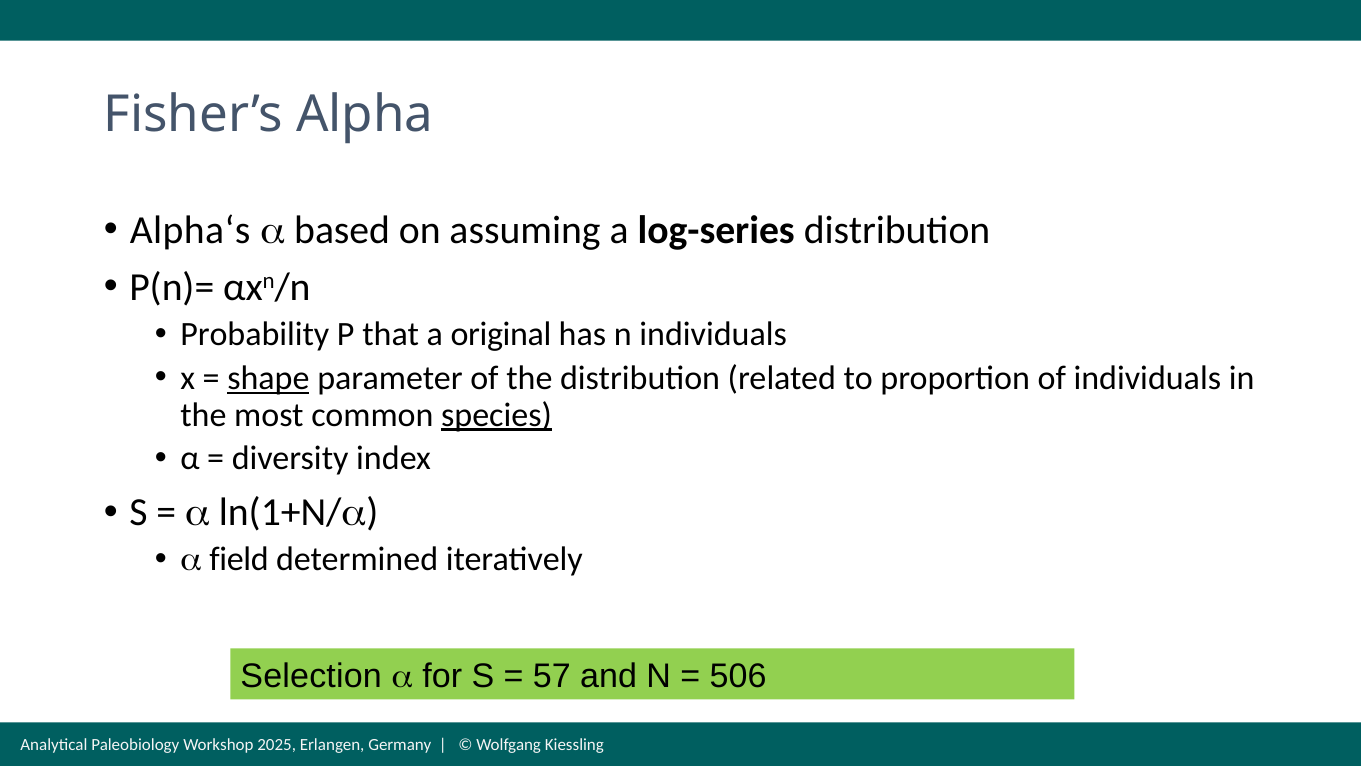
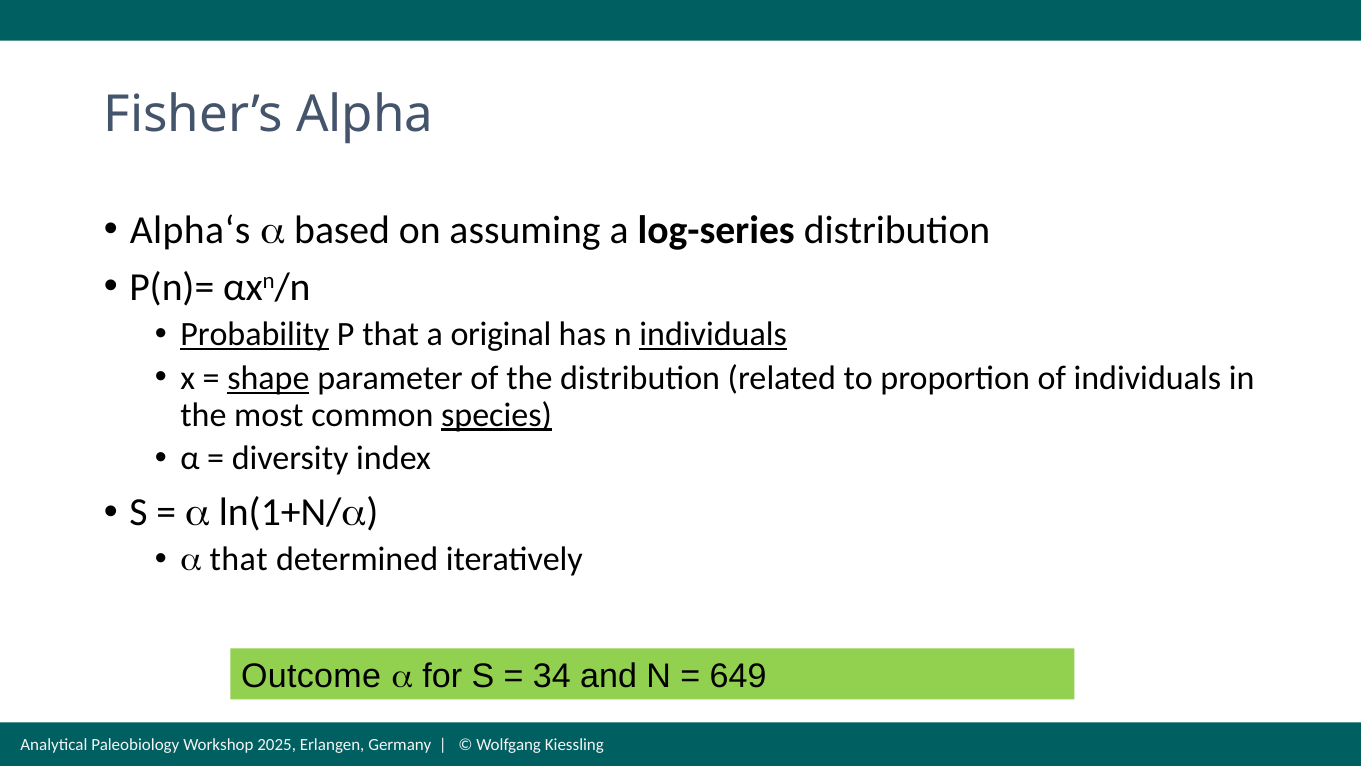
Probability underline: none -> present (255, 334)
individuals underline: none -> present (713, 334)
a field: field -> that (239, 559)
Selection: Selection -> Outcome (311, 676)
57: 57 -> 34 (552, 676)
506: 506 -> 649 (738, 676)
